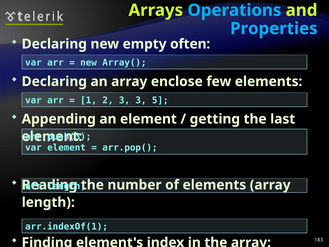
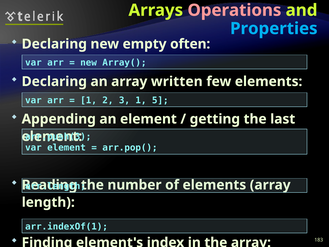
Operations colour: light blue -> pink (234, 10)
enclose: enclose -> written (177, 81)
3 3: 3 -> 1 (141, 100)
